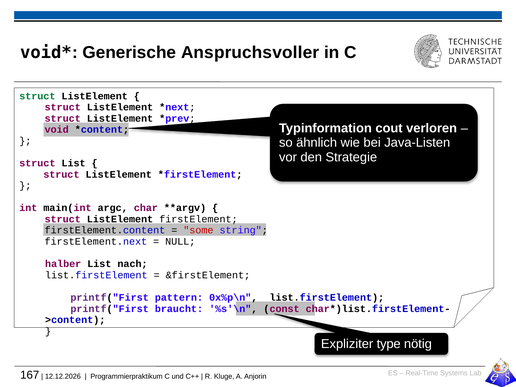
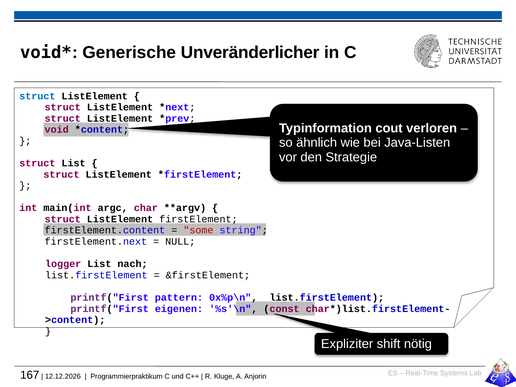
Anspruchsvoller: Anspruchsvoller -> Unveränderlicher (250, 52)
struct colour: green -> blue (37, 96)
halber: halber -> logger (63, 264)
braucht: braucht -> eigenen (179, 309)
type: type -> shift (389, 344)
